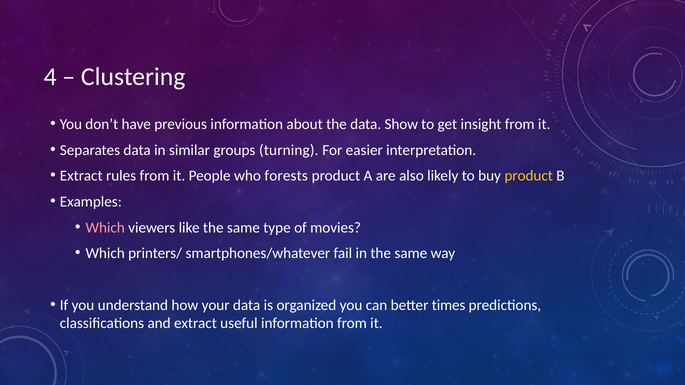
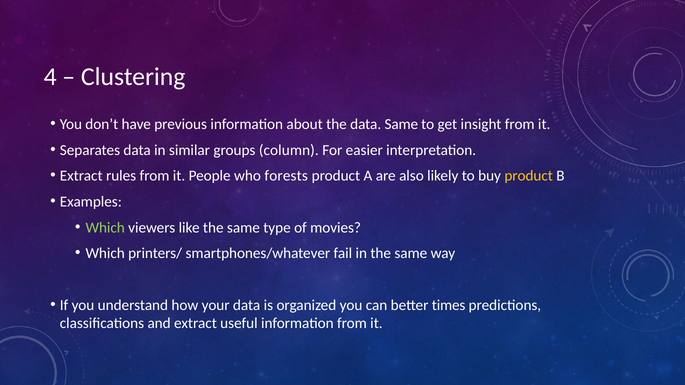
data Show: Show -> Same (401, 124)
turning: turning -> column (289, 150)
Which colour: pink -> light green (105, 228)
